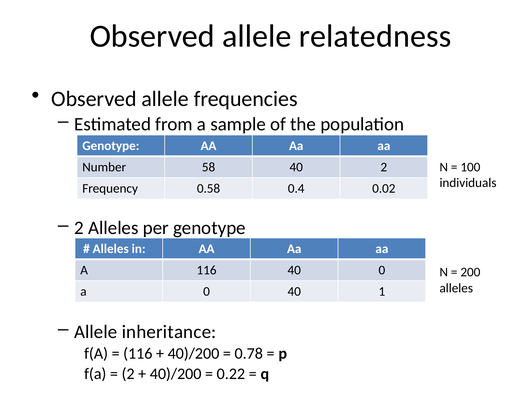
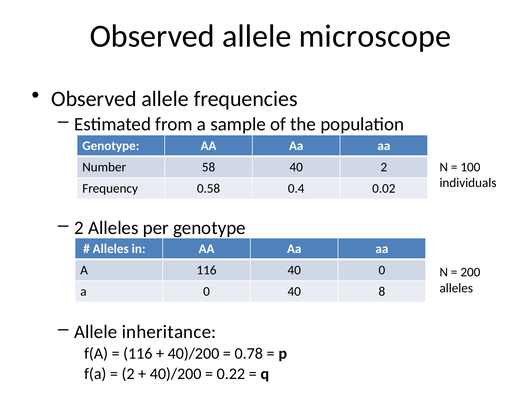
relatedness: relatedness -> microscope (375, 36)
1: 1 -> 8 (382, 291)
